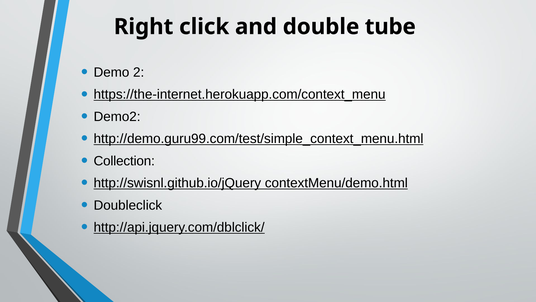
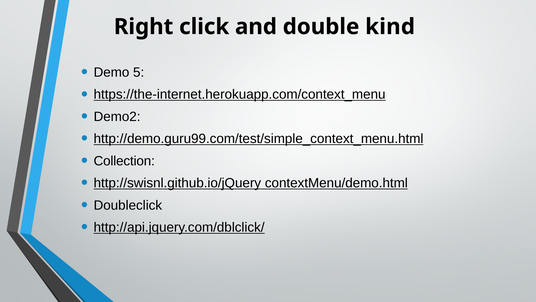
tube: tube -> kind (390, 27)
2: 2 -> 5 (139, 72)
